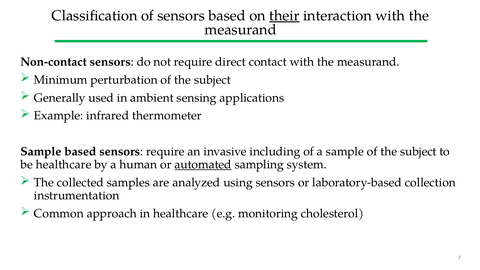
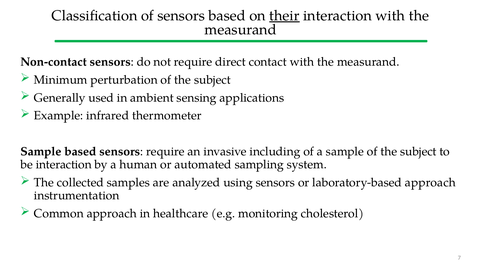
be healthcare: healthcare -> interaction (64, 165)
automated underline: present -> none (203, 165)
laboratory-based collection: collection -> approach (430, 182)
